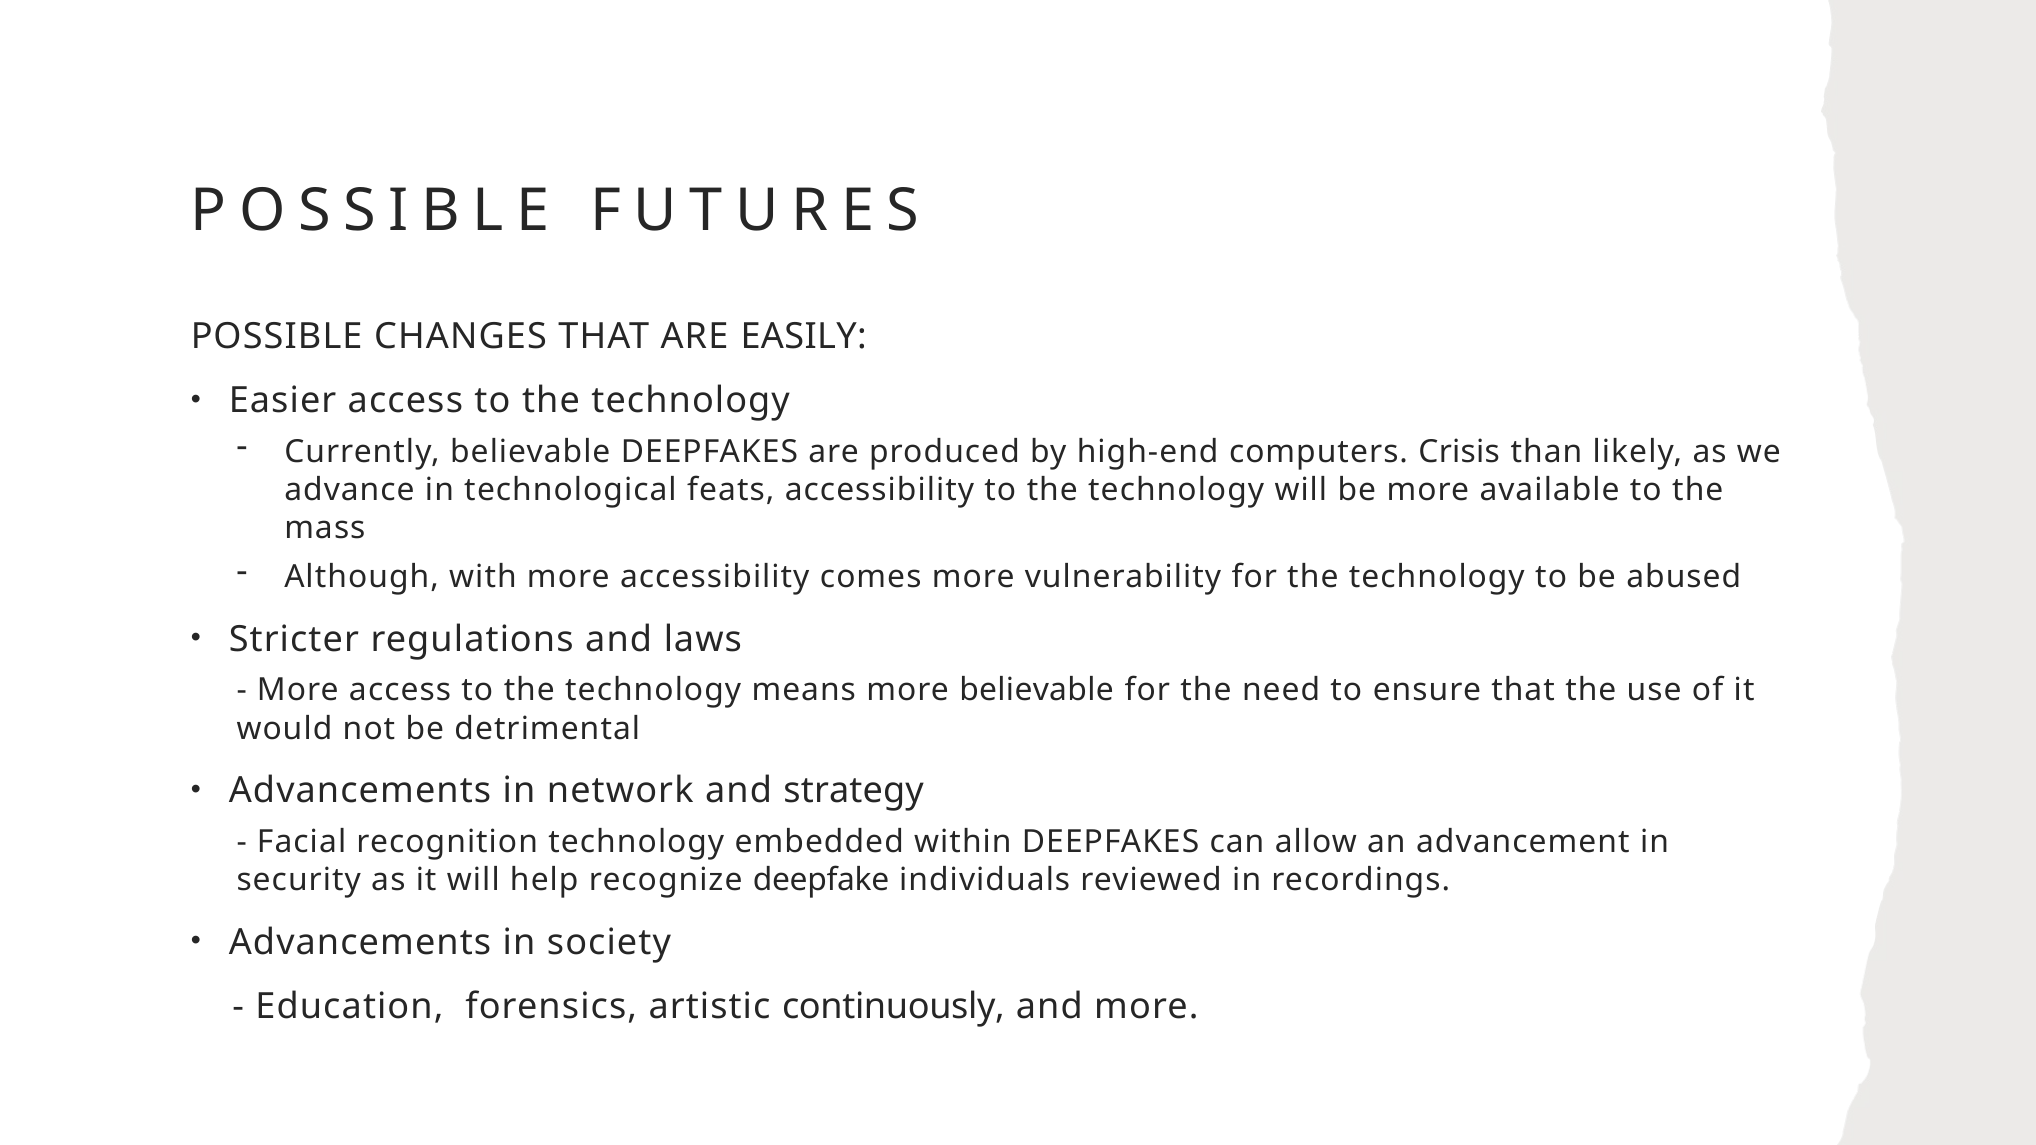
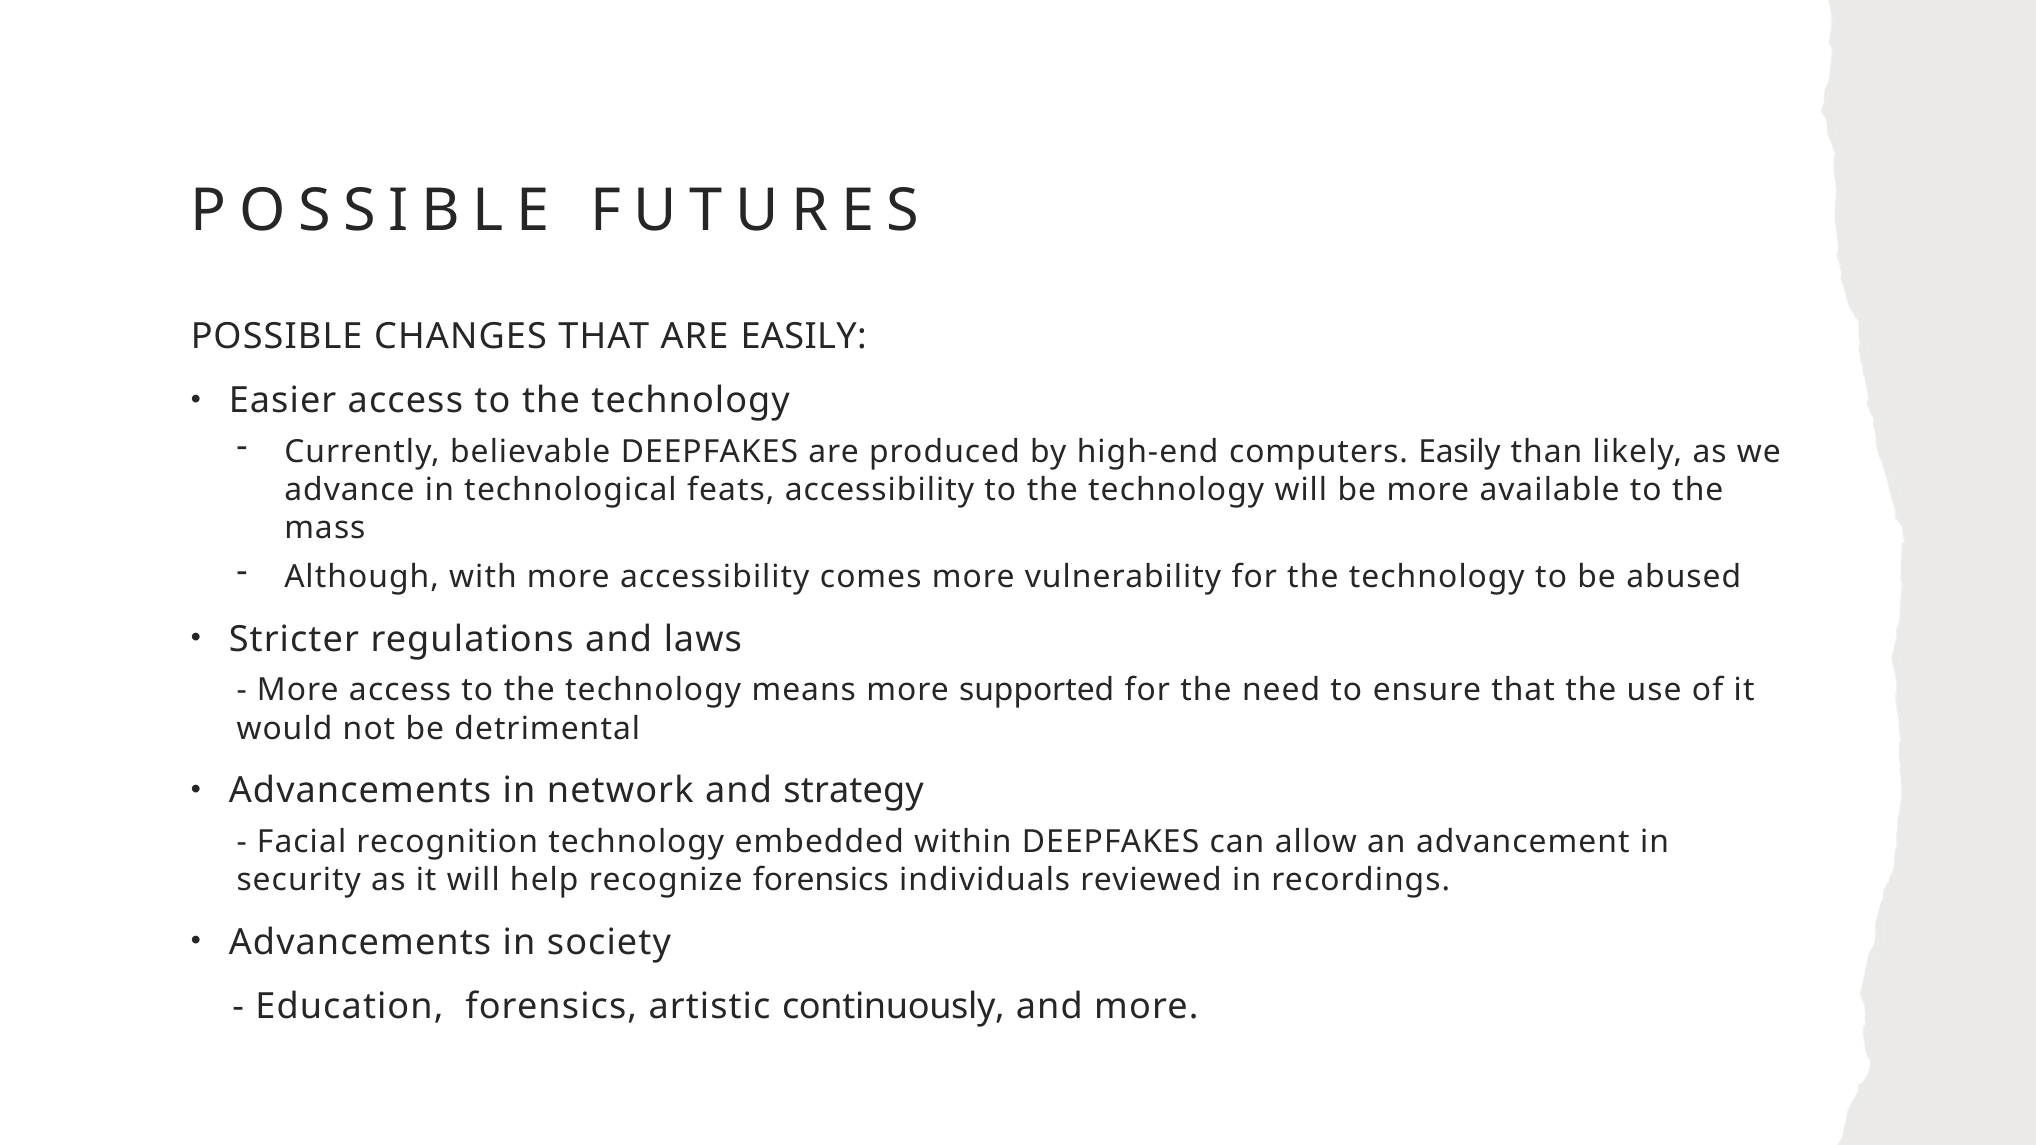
computers Crisis: Crisis -> Easily (1459, 452)
more believable: believable -> supported (1037, 691)
recognize deepfake: deepfake -> forensics (821, 880)
